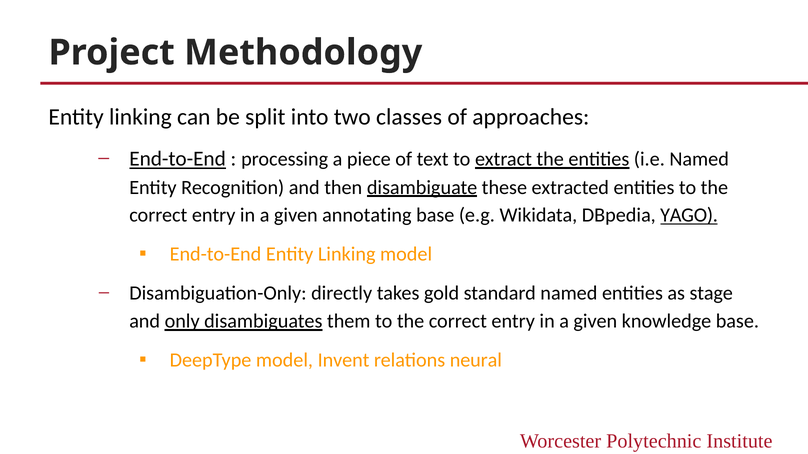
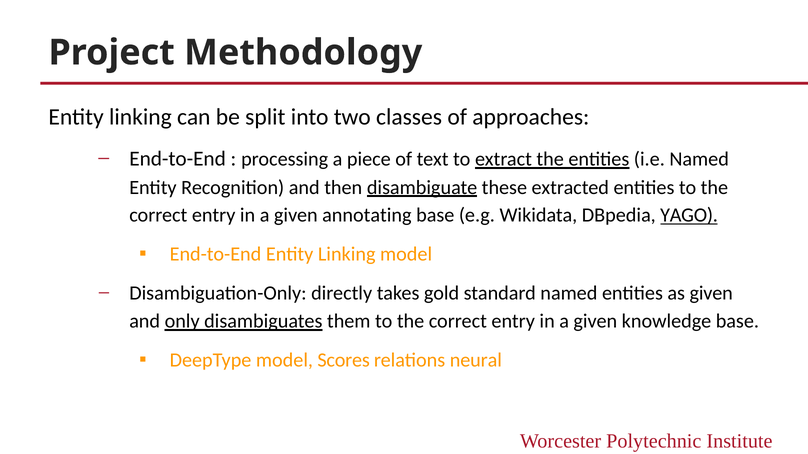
End-to-End underline: present -> none (178, 159)
as stage: stage -> given (711, 294)
Invent: Invent -> Scores (344, 361)
